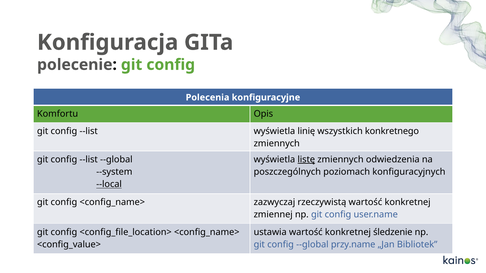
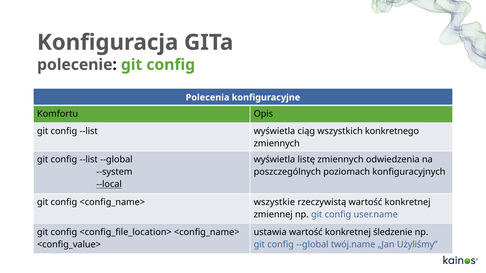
linię: linię -> ciąg (306, 131)
listę underline: present -> none (306, 160)
zazwyczaj: zazwyczaj -> wszystkie (274, 202)
przy.name: przy.name -> twój.name (353, 245)
Bibliotek: Bibliotek -> Użyliśmy (417, 245)
